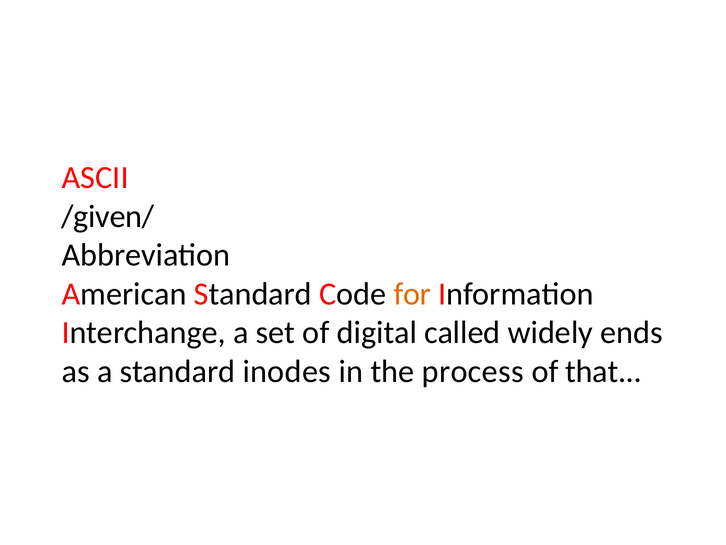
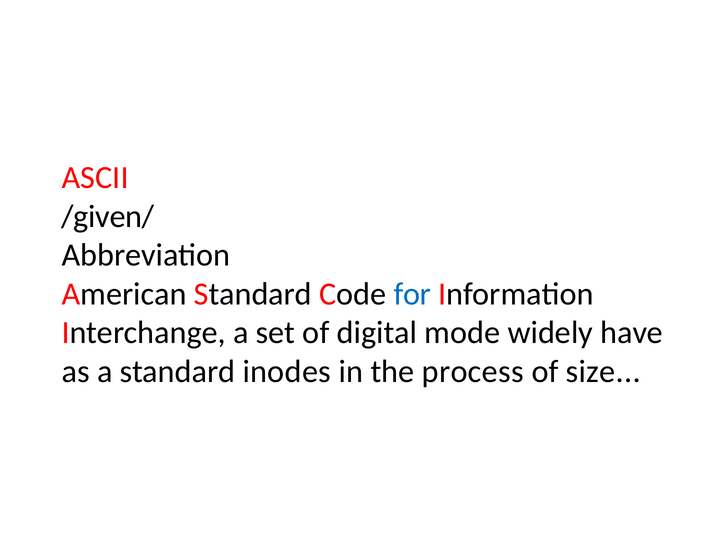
for colour: orange -> blue (412, 294)
called: called -> mode (462, 332)
ends: ends -> have (632, 332)
that: that -> size (603, 371)
